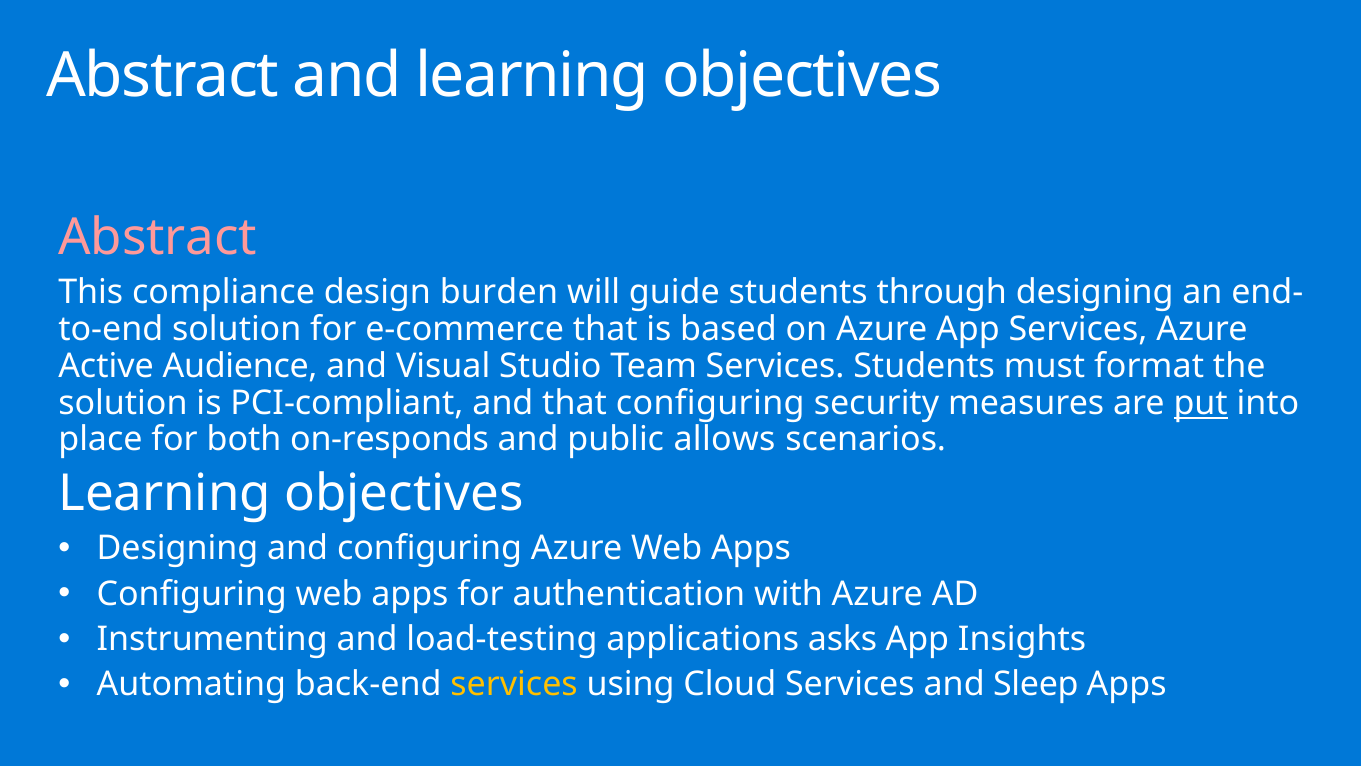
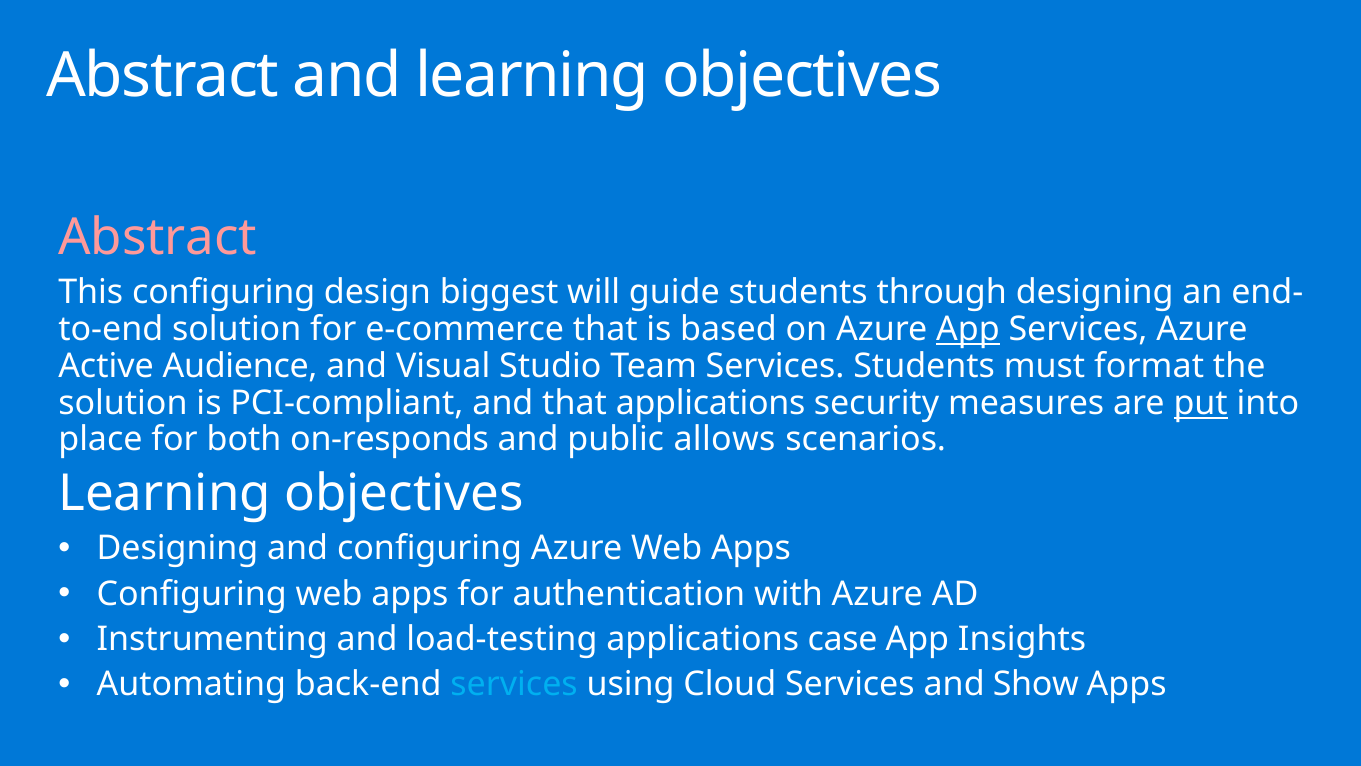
This compliance: compliance -> configuring (224, 292)
burden: burden -> biggest (499, 292)
App underline: none -> present (968, 329)
that configuring: configuring -> applications (711, 403)
asks: asks -> case (843, 639)
services colour: yellow -> light blue (514, 684)
Sleep: Sleep -> Show (1036, 684)
